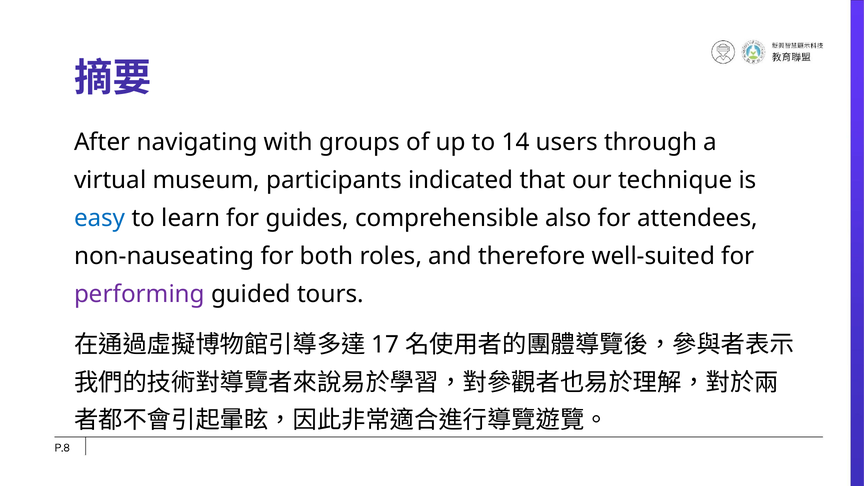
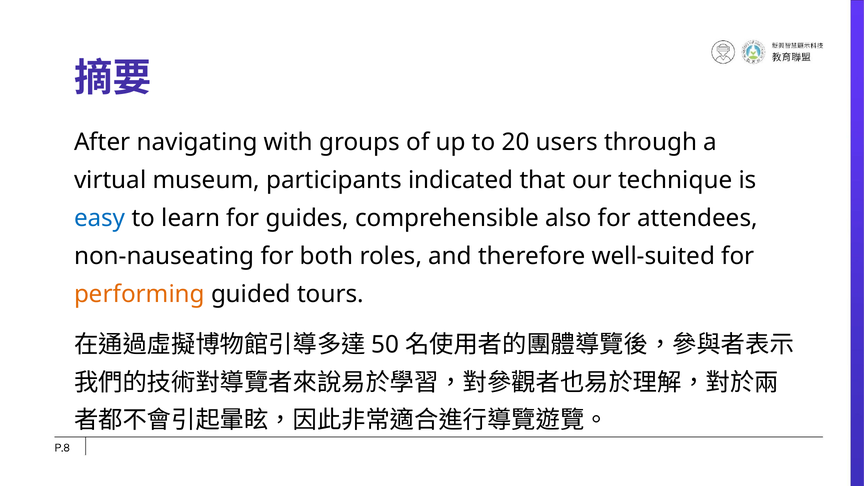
14: 14 -> 20 (516, 142)
performing colour: purple -> orange (139, 294)
17: 17 -> 50 (385, 345)
